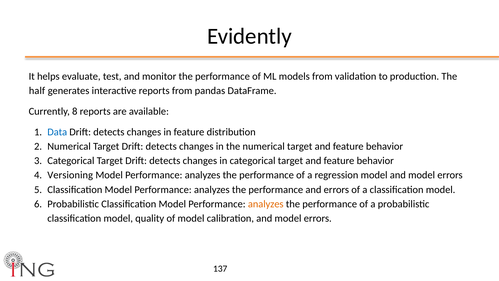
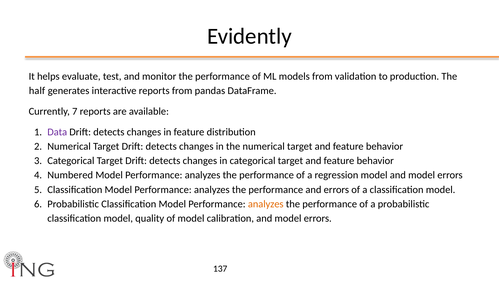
8: 8 -> 7 (75, 111)
Data colour: blue -> purple (57, 132)
Versioning: Versioning -> Numbered (70, 175)
